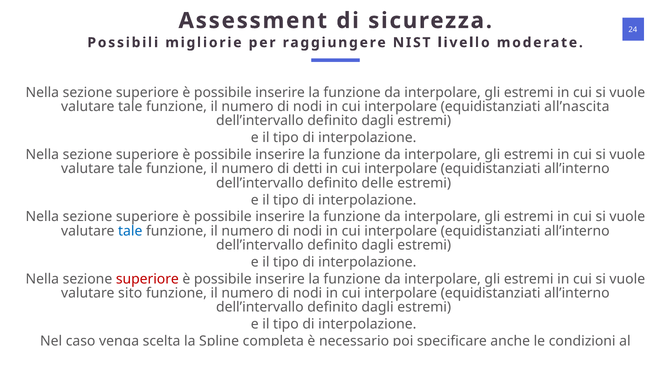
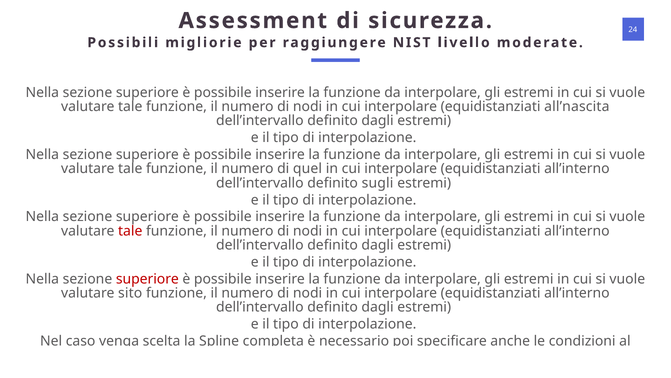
detti: detti -> quel (308, 169)
delle: delle -> sugli (378, 183)
tale colour: blue -> red (130, 231)
